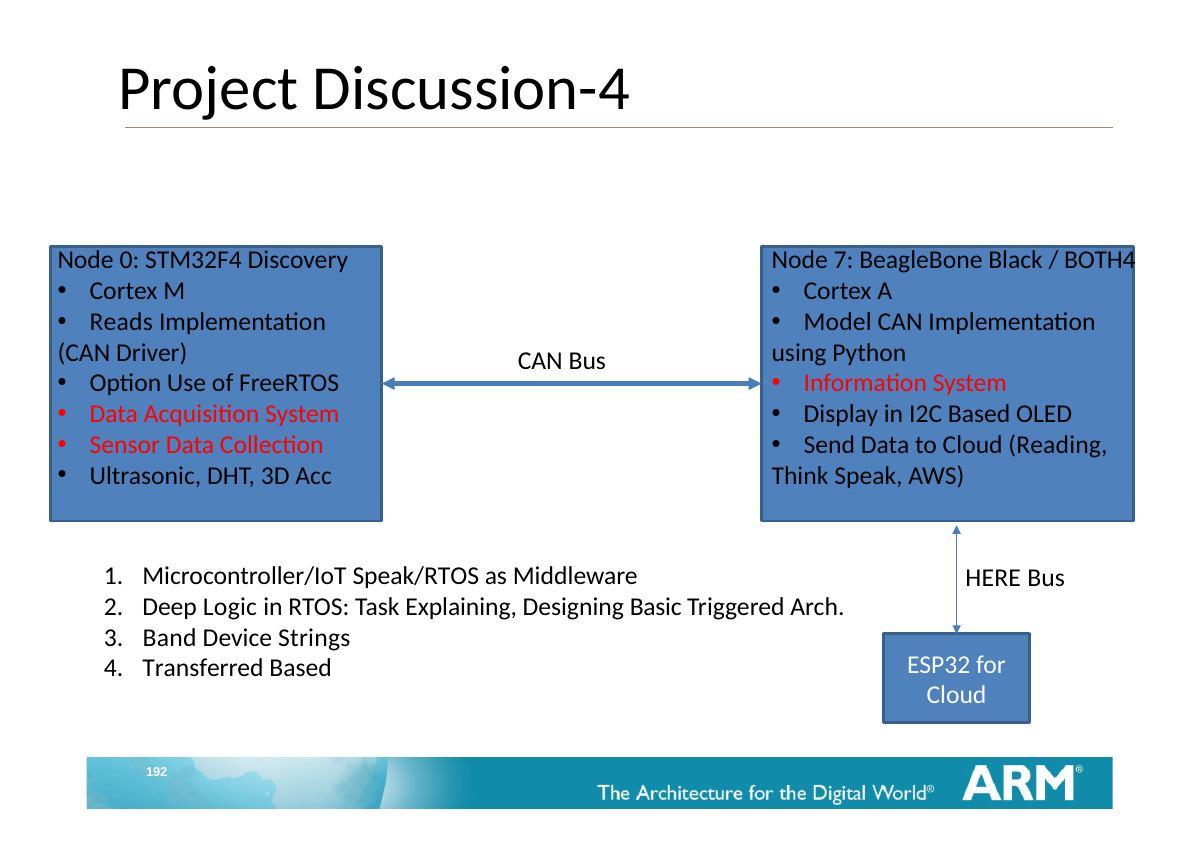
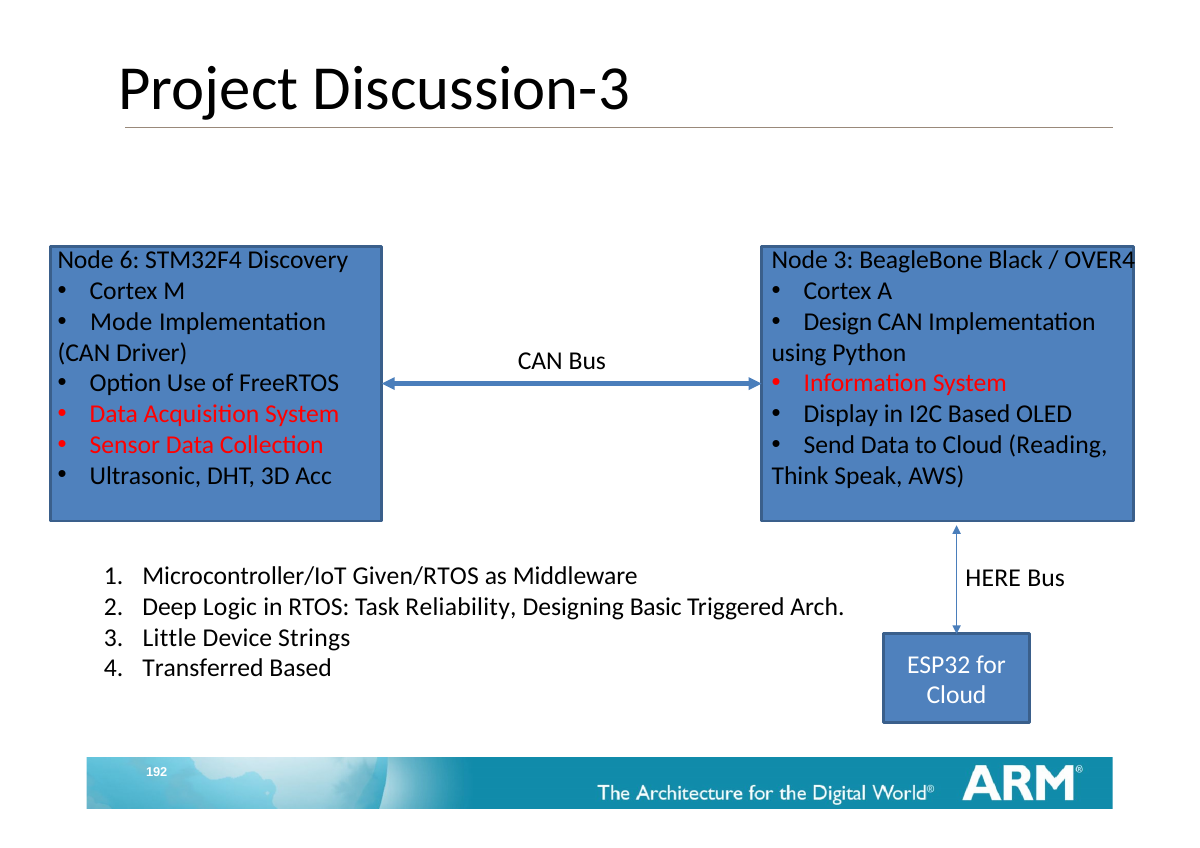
Discussion-4: Discussion-4 -> Discussion-3 (471, 89)
0: 0 -> 6 (129, 260)
Node 7: 7 -> 3 (844, 260)
BOTH4: BOTH4 -> OVER4 (1100, 260)
Reads: Reads -> Mode (121, 322)
Model: Model -> Design (838, 322)
Speak/RTOS: Speak/RTOS -> Given/RTOS (416, 576)
Explaining: Explaining -> Reliability (461, 607)
Band: Band -> Little (170, 638)
